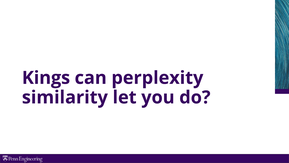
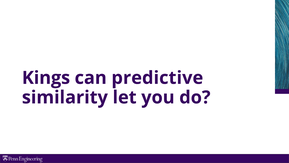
perplexity: perplexity -> predictive (157, 78)
